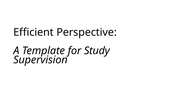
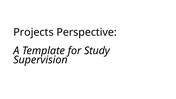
Efficient: Efficient -> Projects (33, 32)
